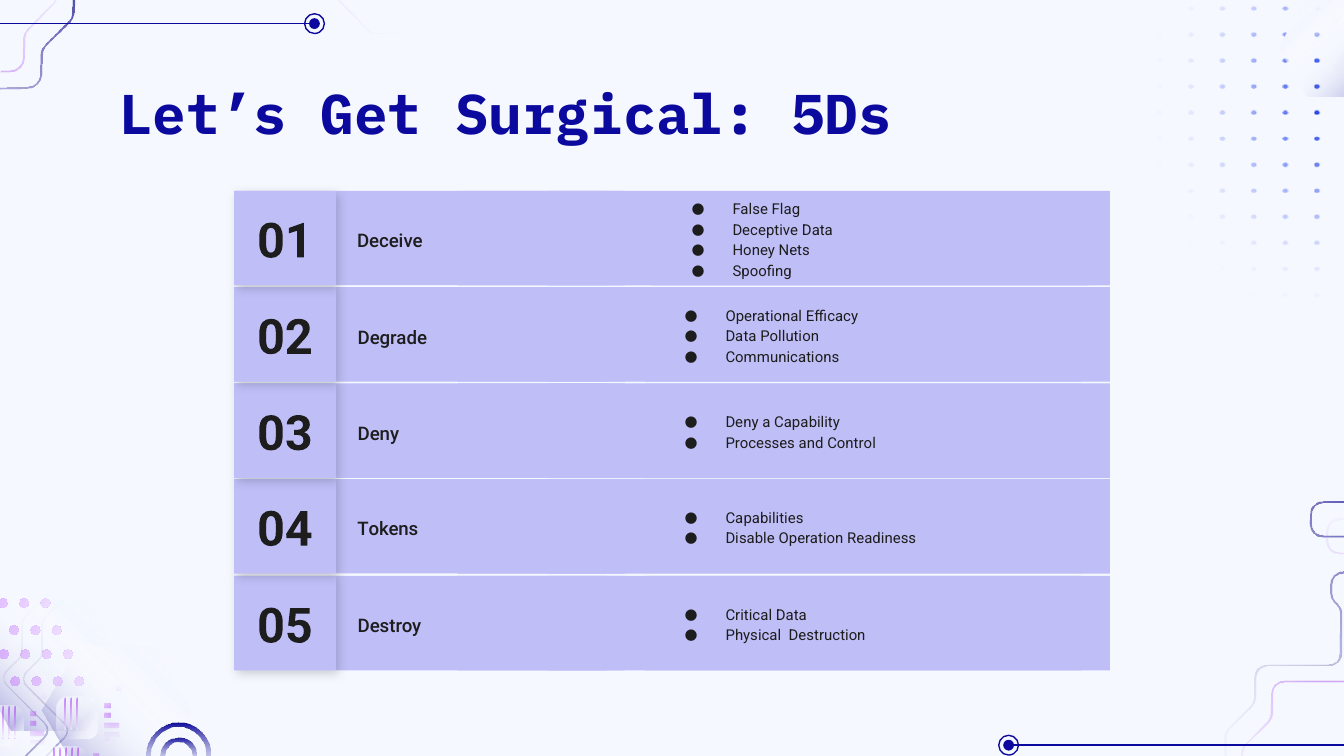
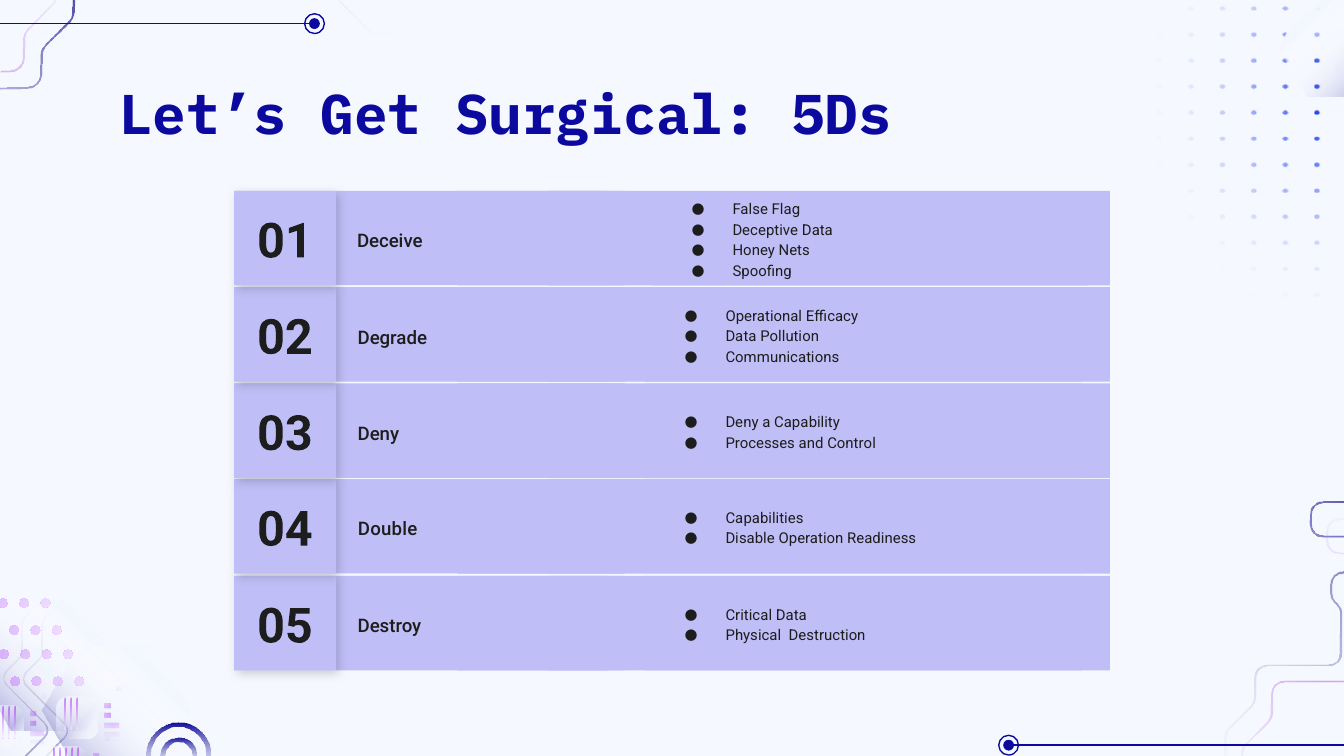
Tokens: Tokens -> Double (388, 530)
